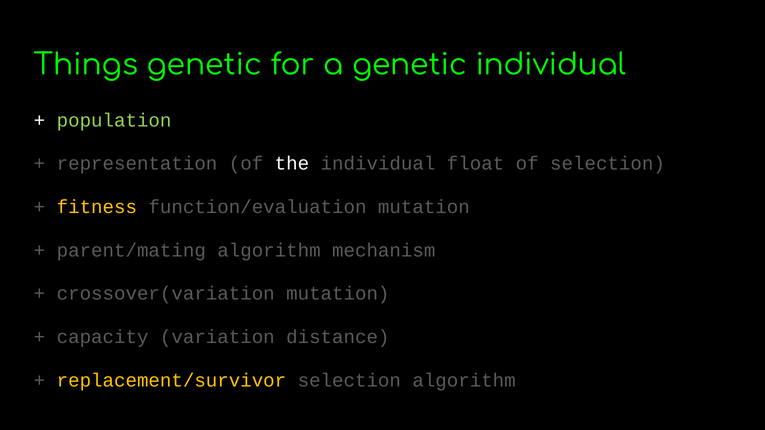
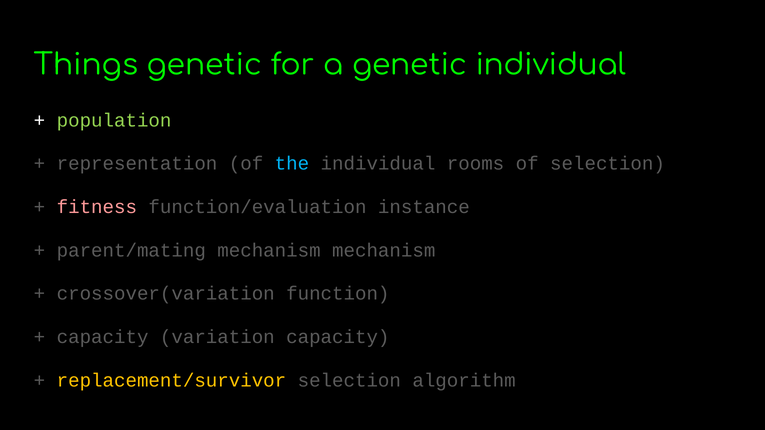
the colour: white -> light blue (292, 164)
float: float -> rooms (476, 164)
fitness colour: yellow -> pink (97, 207)
function/evaluation mutation: mutation -> instance (424, 207)
parent/mating algorithm: algorithm -> mechanism (269, 250)
crossover(variation mutation: mutation -> function (338, 294)
variation distance: distance -> capacity (338, 337)
